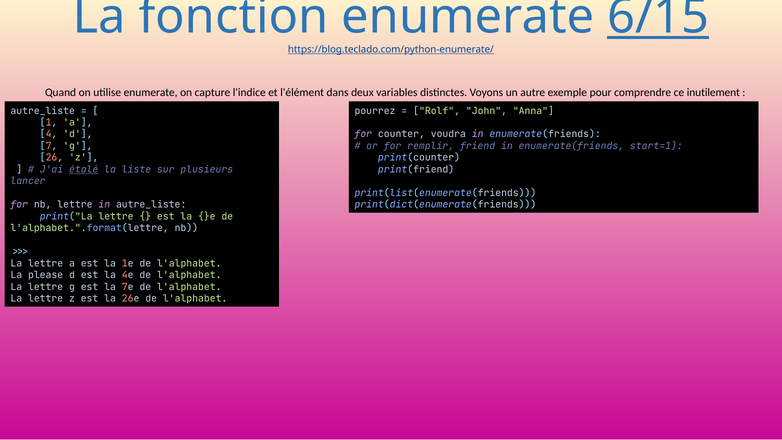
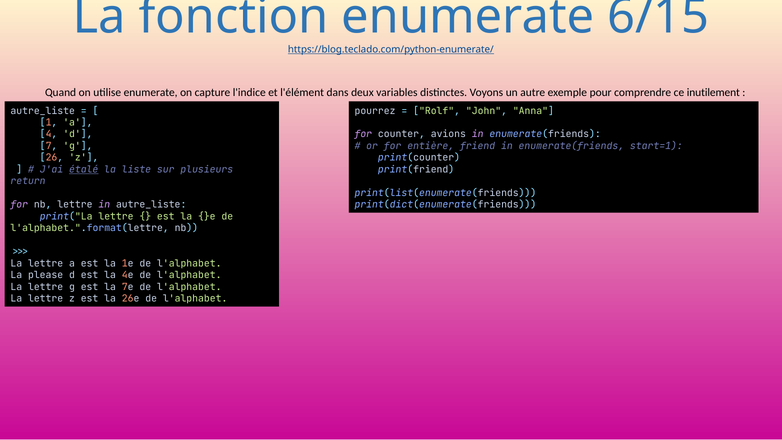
6/15 underline: present -> none (658, 16)
voudra: voudra -> avions (448, 134)
remplir: remplir -> entière (431, 146)
lancer: lancer -> return (28, 181)
